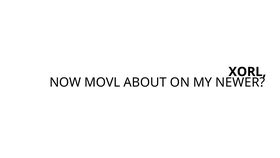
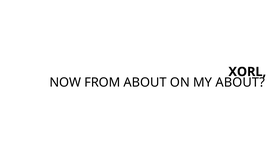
MOVL: MOVL -> FROM (102, 82)
MY NEWER: NEWER -> ABOUT (240, 82)
